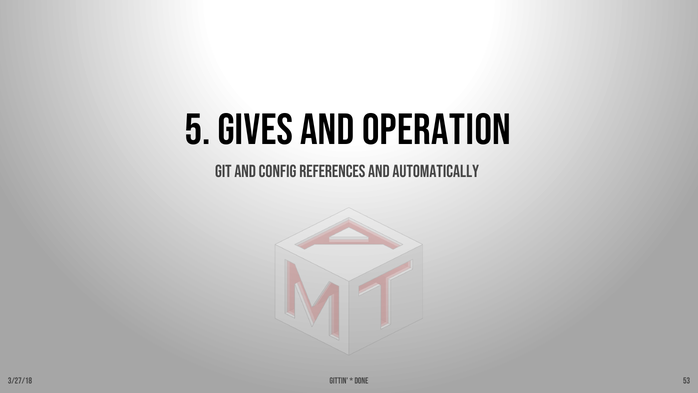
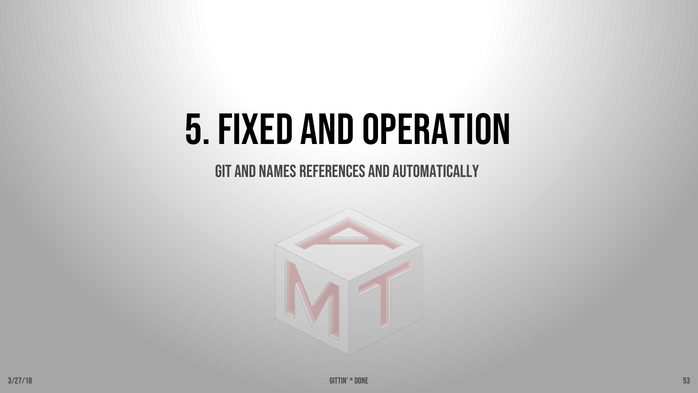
Gives: Gives -> Fixed (255, 130)
CONFIG: CONFIG -> NAMES (278, 171)
